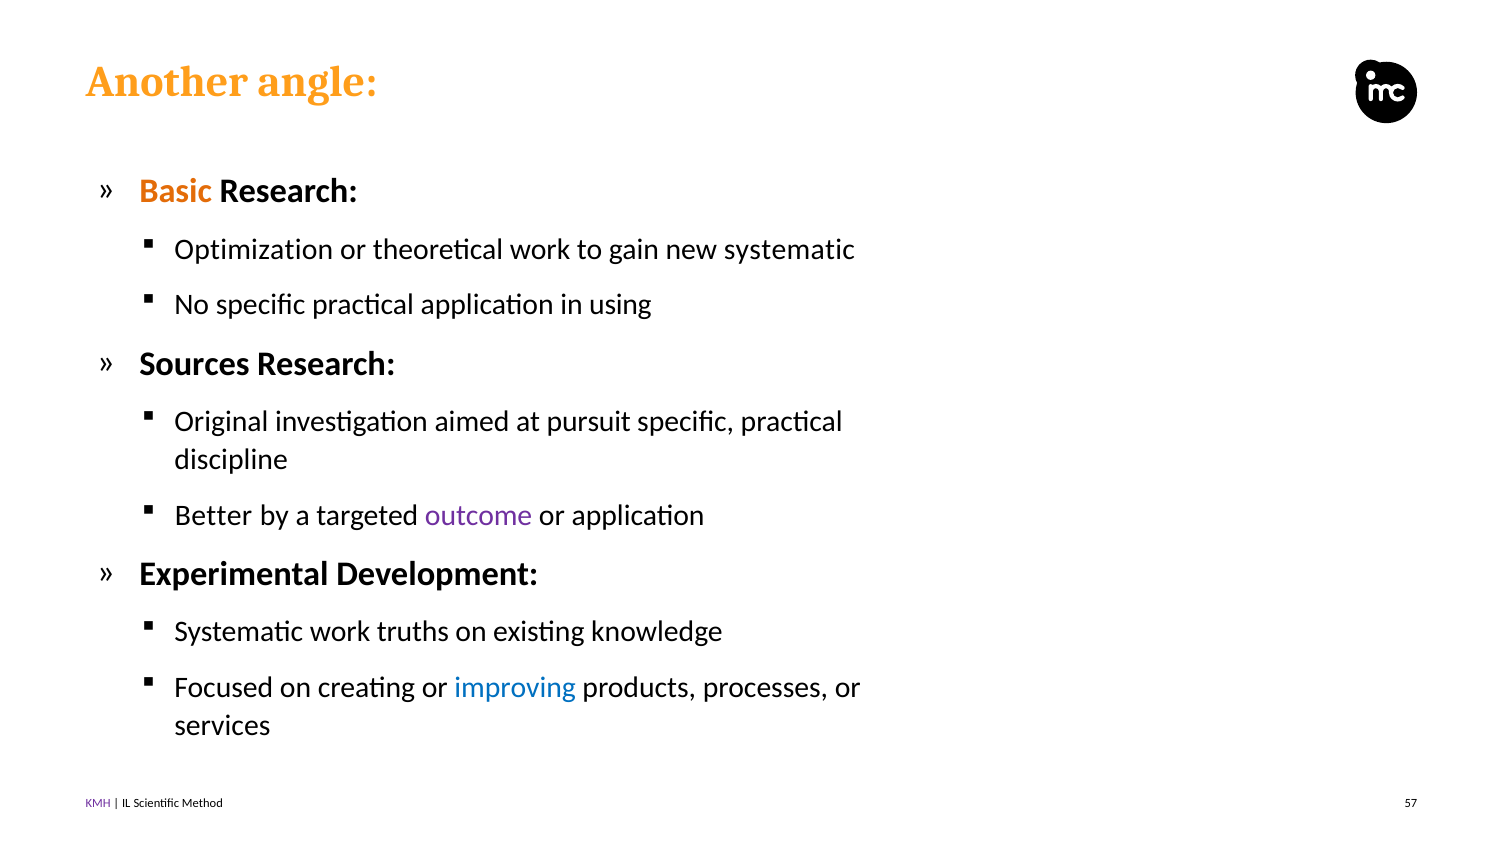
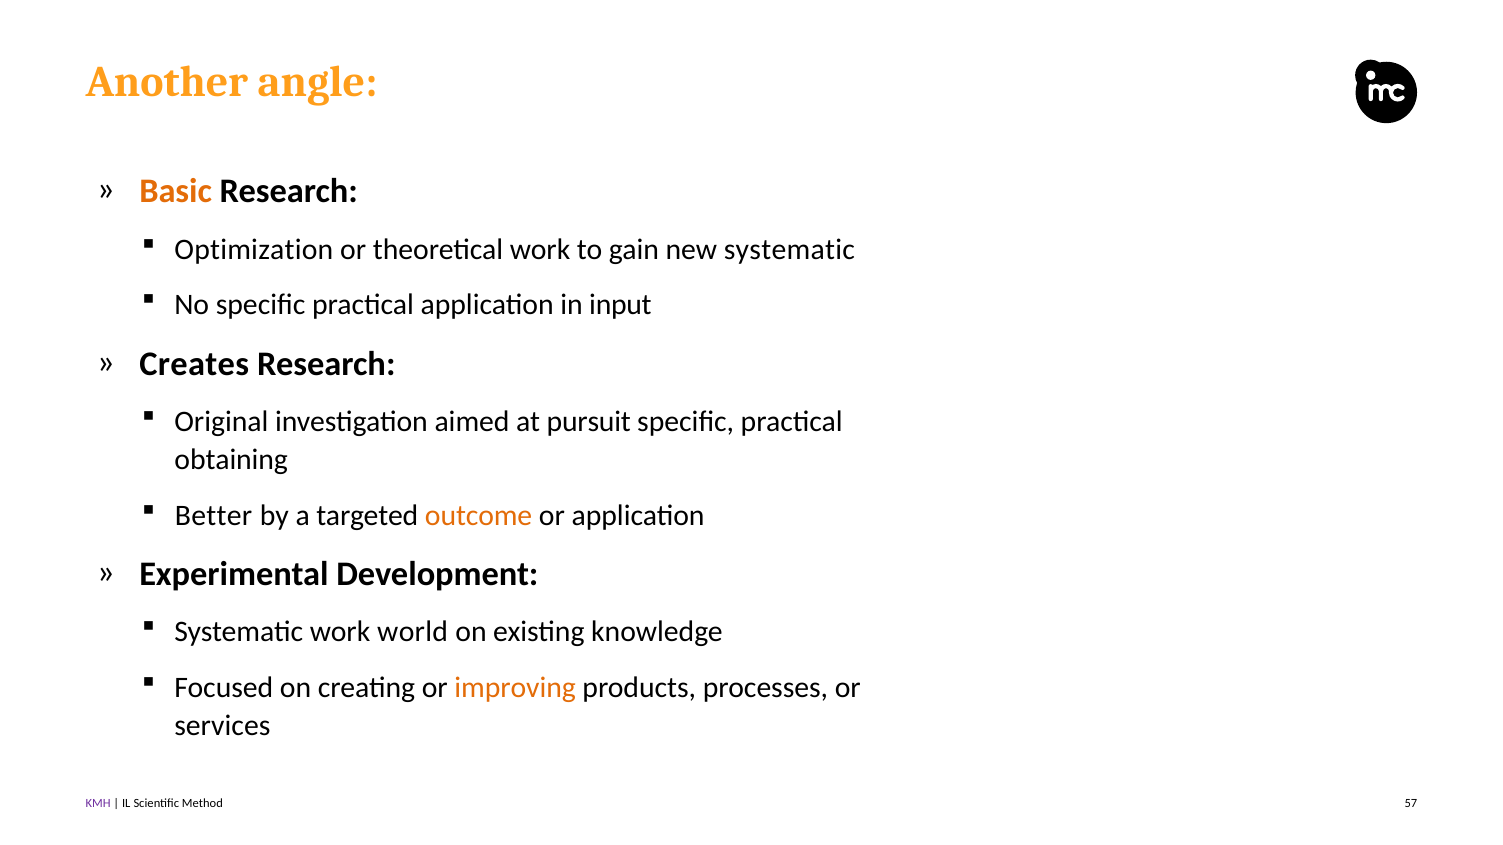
using: using -> input (620, 305)
Sources: Sources -> Creates (194, 364)
discipline: discipline -> obtaining (231, 460)
outcome colour: purple -> orange (479, 516)
truths: truths -> world (413, 632)
improving colour: blue -> orange (515, 688)
